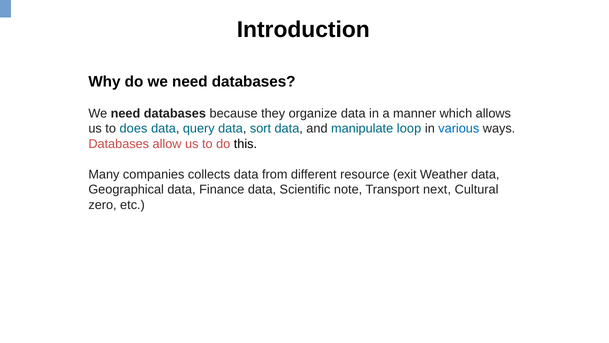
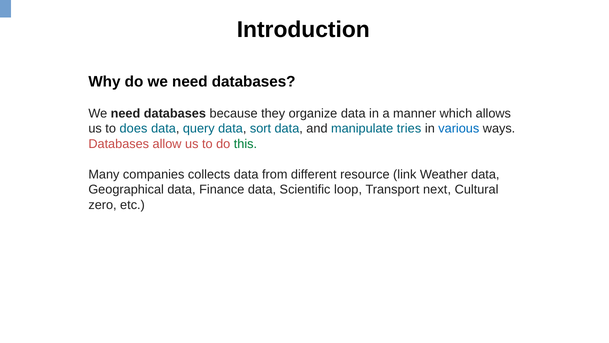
loop: loop -> tries (409, 129)
this colour: black -> green (245, 144)
exit: exit -> link (405, 174)
note: note -> loop (348, 189)
